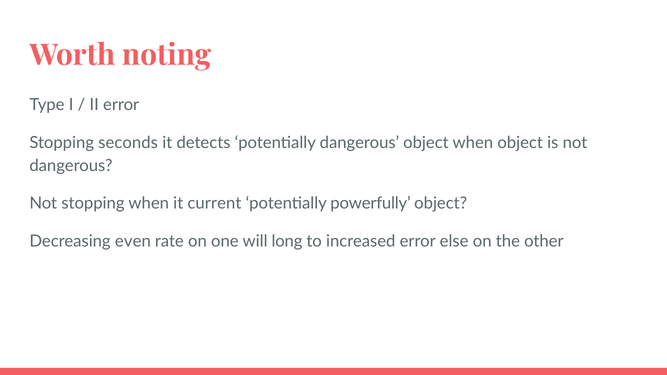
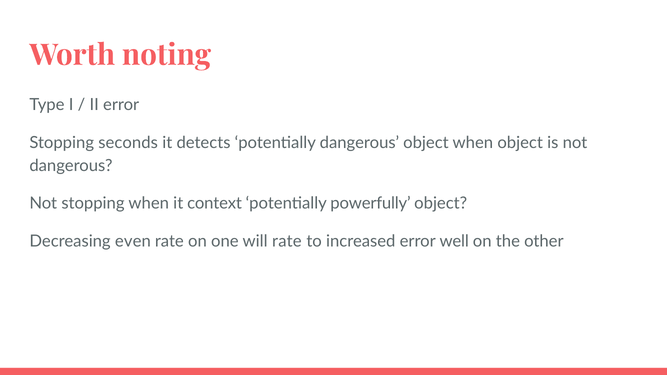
current: current -> context (215, 204)
will long: long -> rate (287, 241)
else: else -> well (454, 241)
